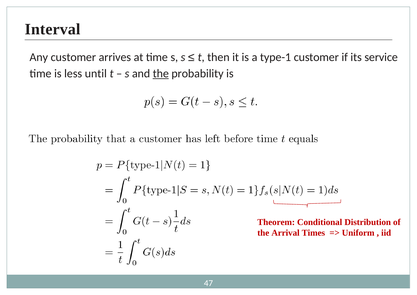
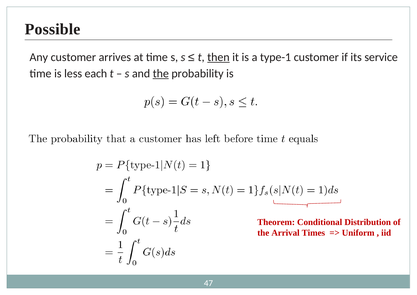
Interval: Interval -> Possible (53, 29)
then underline: none -> present (218, 57)
until: until -> each (96, 74)
